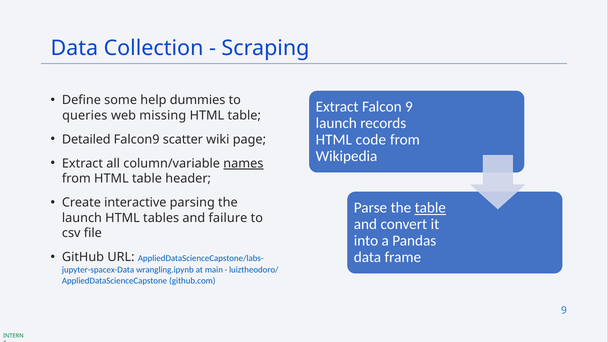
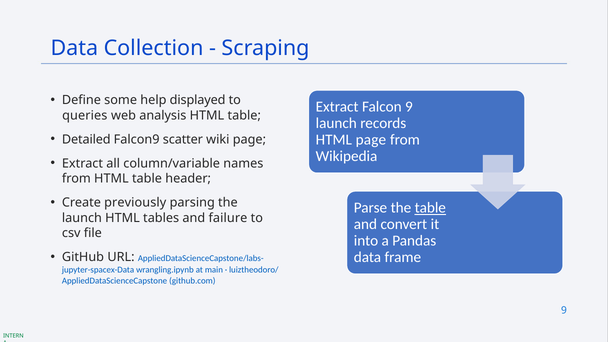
dummies: dummies -> displayed (198, 100)
missing: missing -> analysis (163, 115)
HTML code: code -> page (371, 140)
names underline: present -> none (243, 164)
interactive: interactive -> previously (135, 203)
